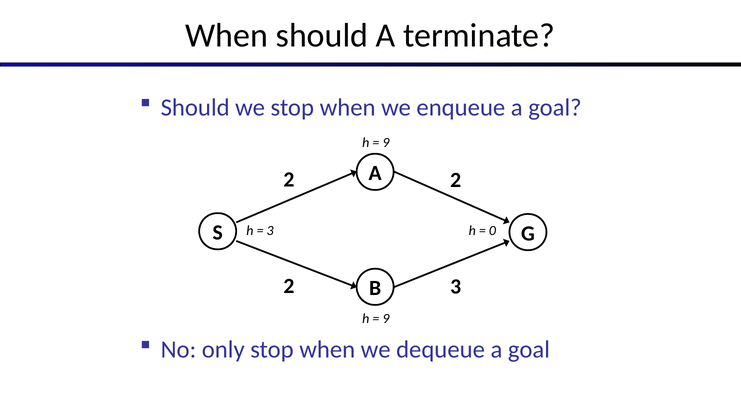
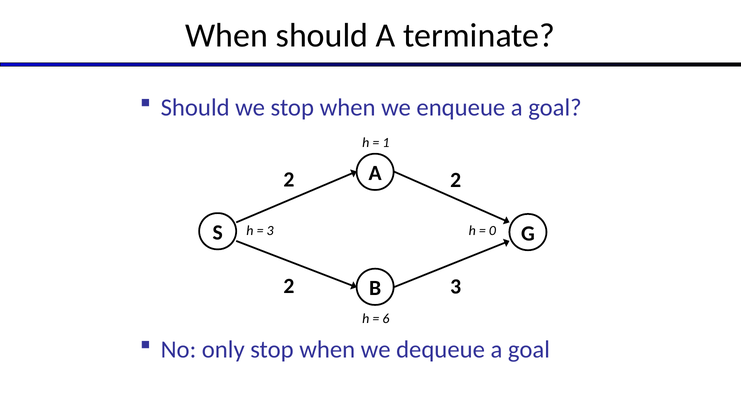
9: 9 -> 1 (386, 142)
9: 9 -> 6 (386, 318)
